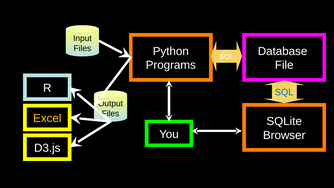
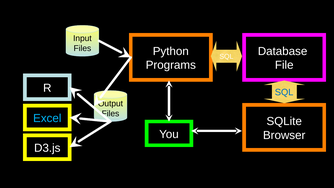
Excel colour: yellow -> light blue (47, 118)
